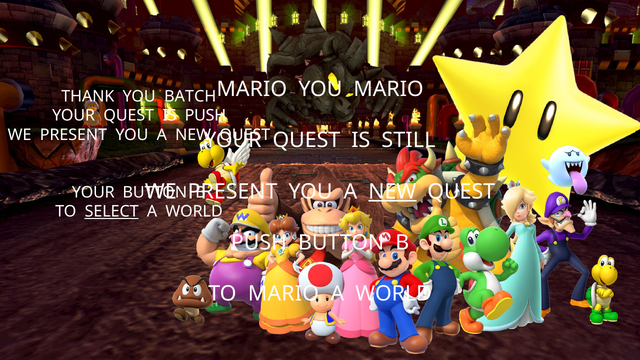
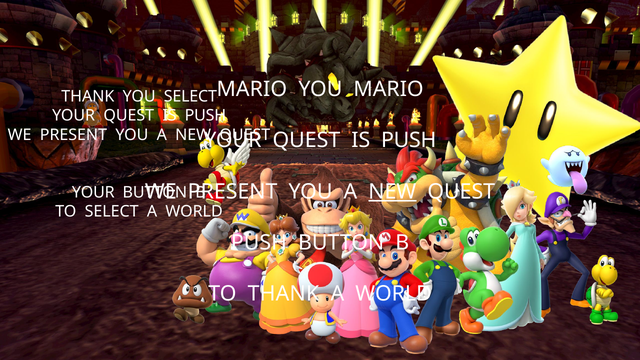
YOU BATCH: BATCH -> SELECT (190, 96)
STILL: STILL -> PUSH (409, 140)
SELECT underline: present -> none (112, 212)
TO MARIO: MARIO -> THANK (283, 294)
